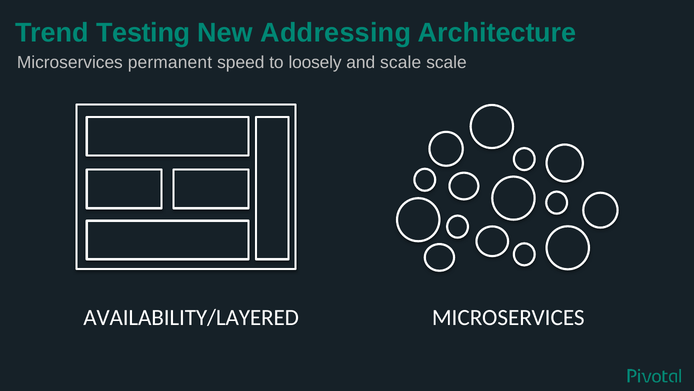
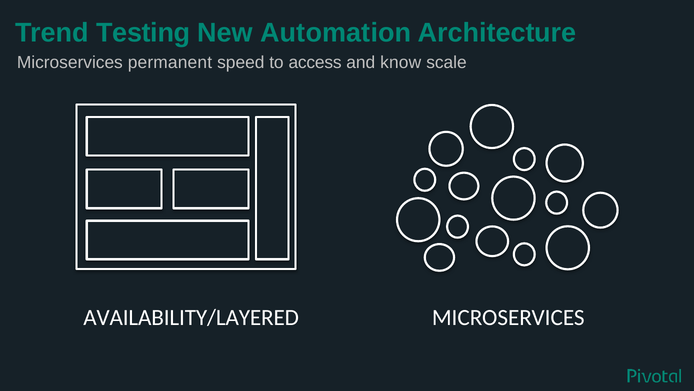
Addressing: Addressing -> Automation (336, 33)
loosely: loosely -> access (315, 62)
and scale: scale -> know (401, 62)
